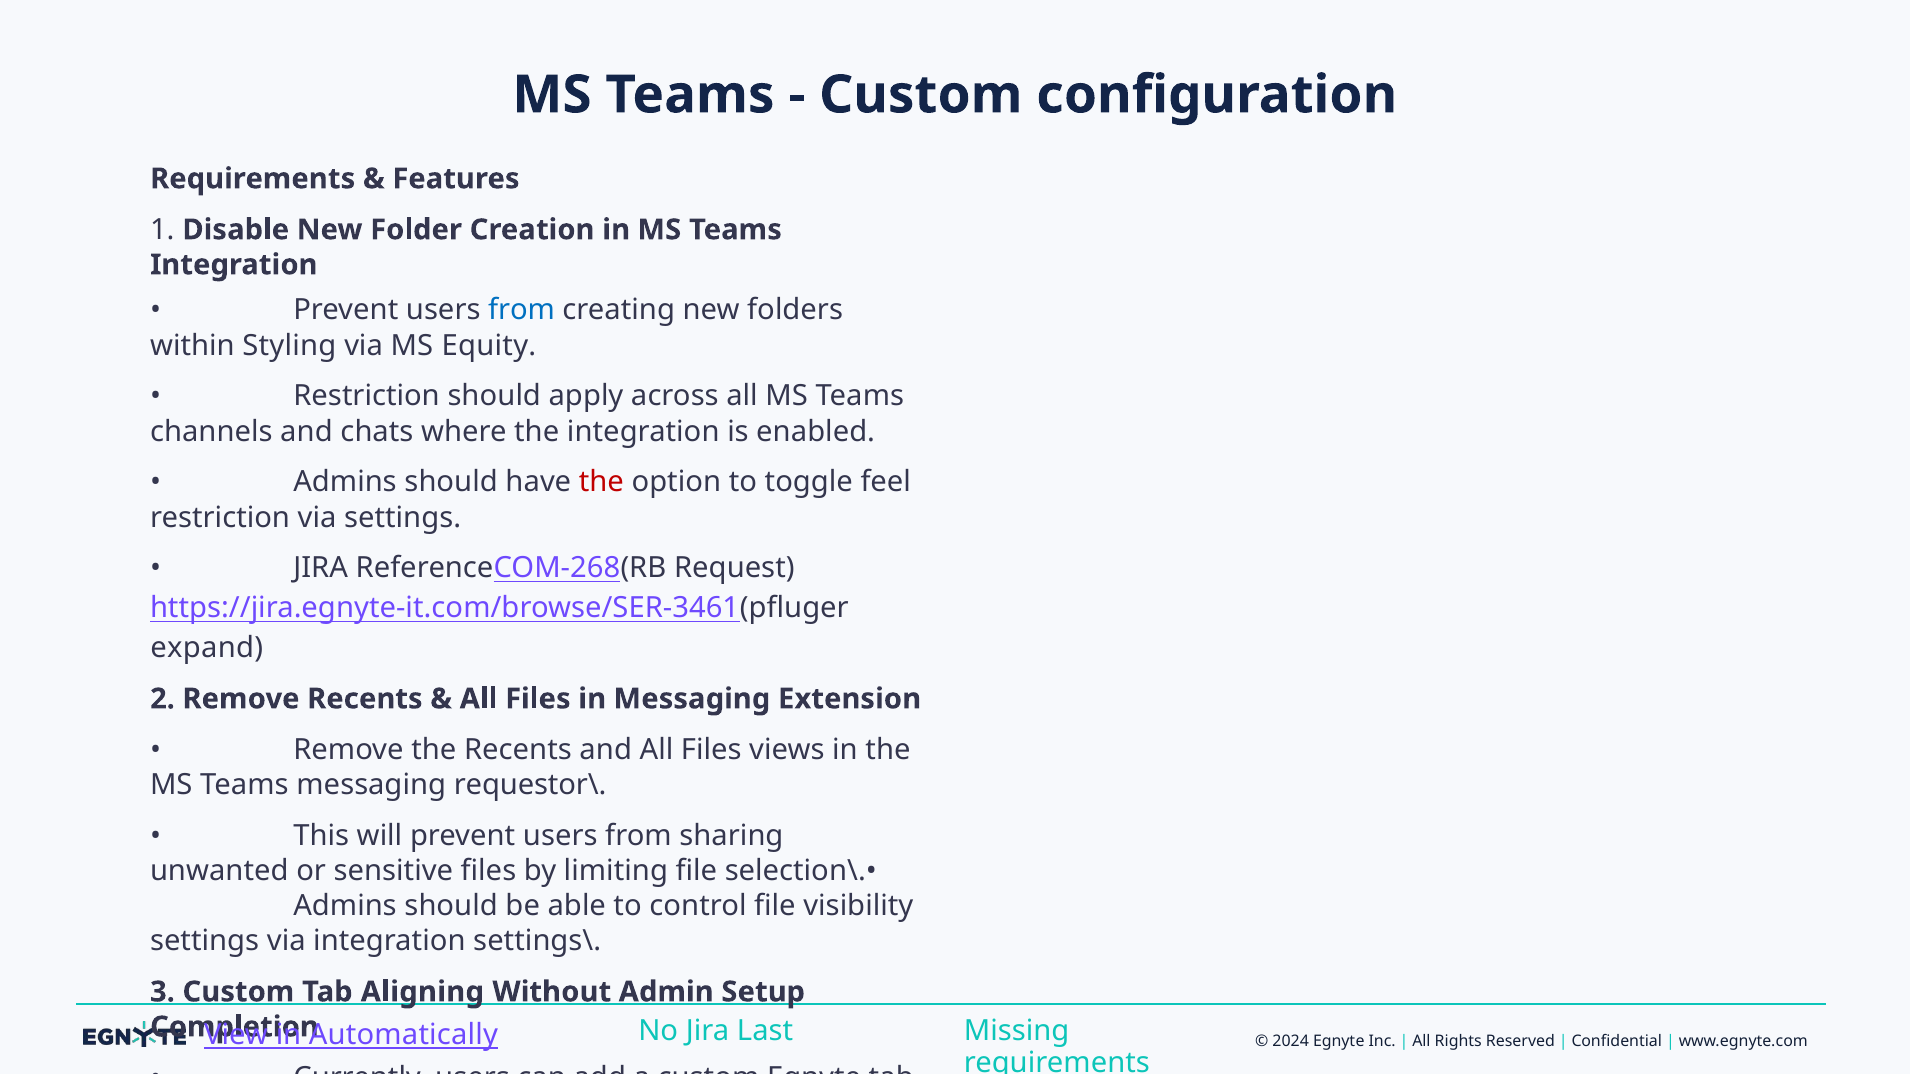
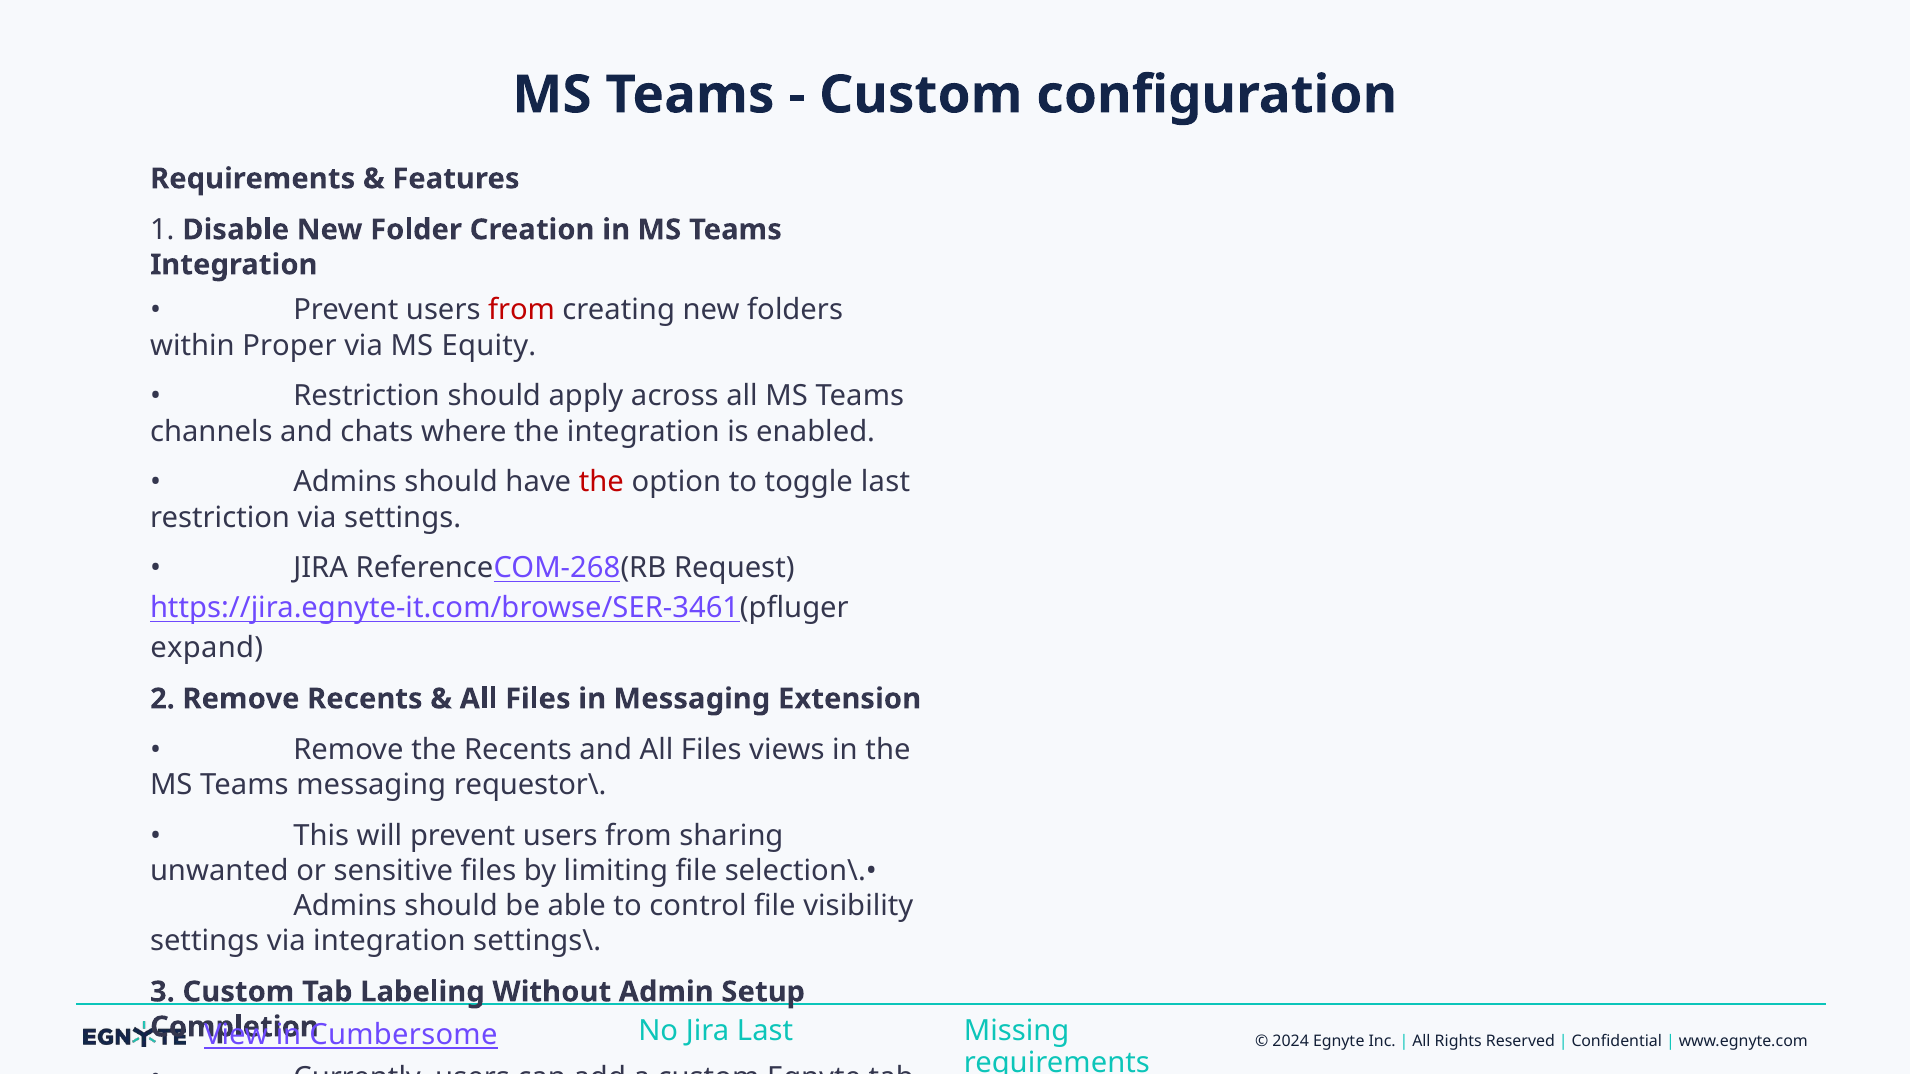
from colour: blue -> red (522, 310)
Styling: Styling -> Proper (289, 346)
toggle feel: feel -> last (885, 483)
Aligning: Aligning -> Labeling (422, 992)
Automatically: Automatically -> Cumbersome (403, 1035)
